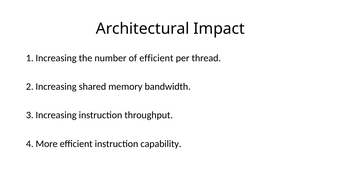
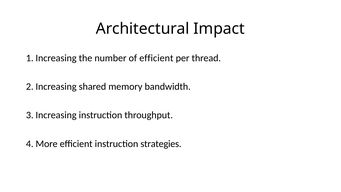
capability: capability -> strategies (161, 144)
